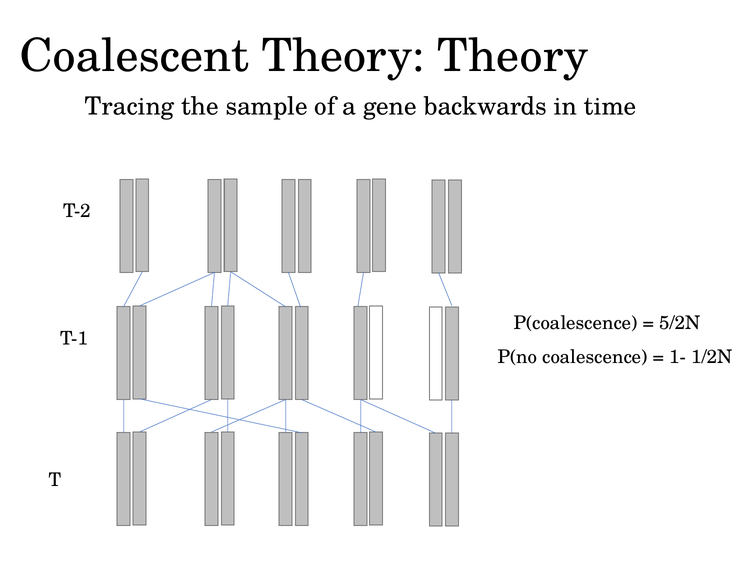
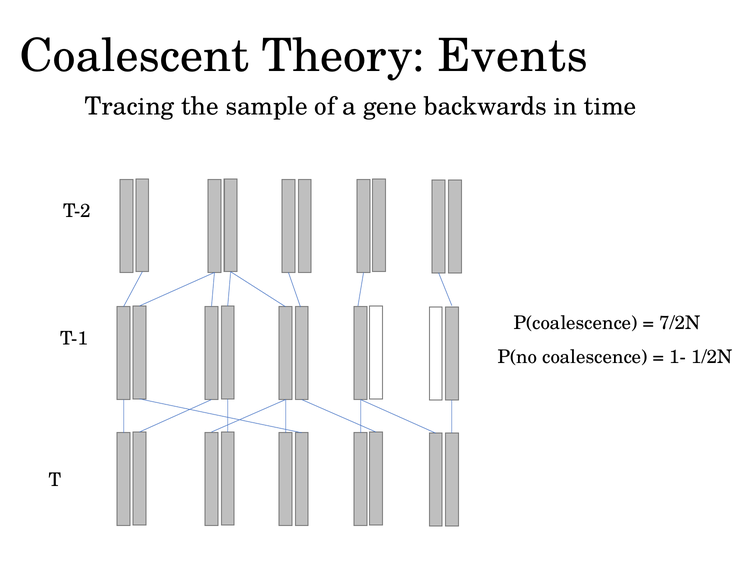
Theory Theory: Theory -> Events (513, 56)
5/2N: 5/2N -> 7/2N (680, 323)
